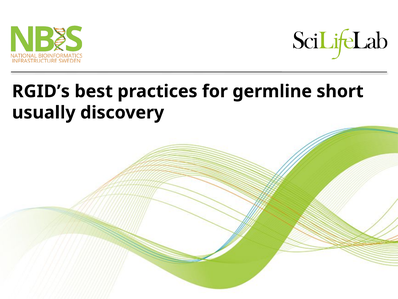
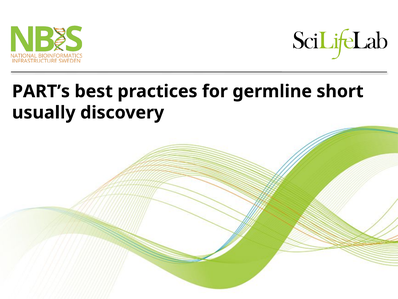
RGID’s: RGID’s -> PART’s (41, 91)
